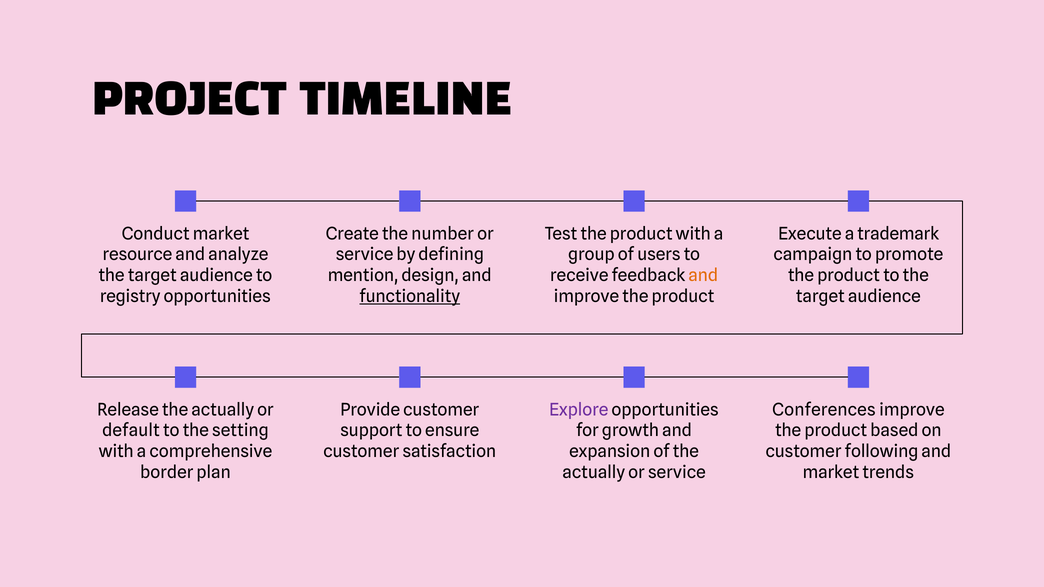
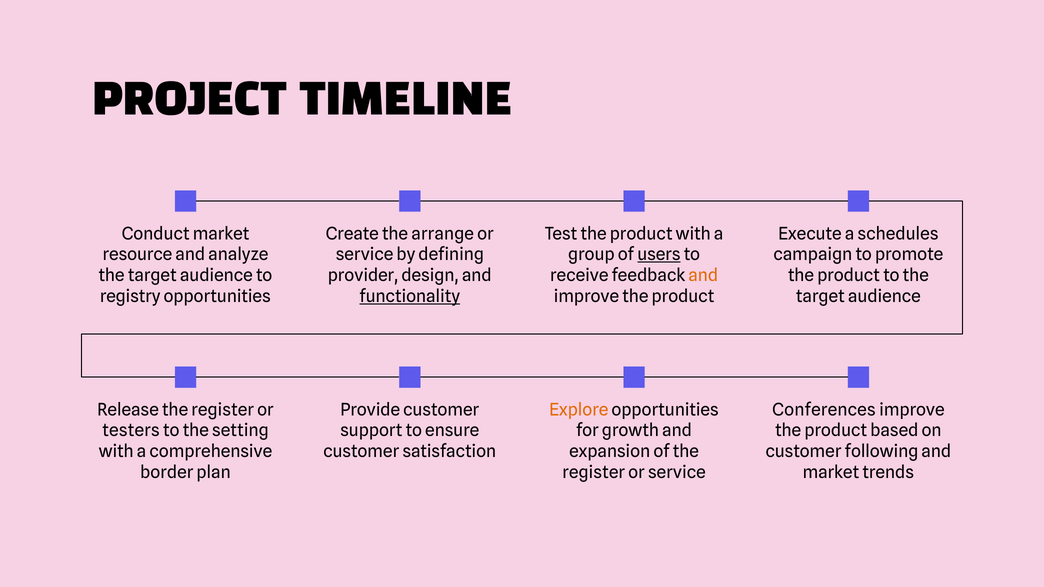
number: number -> arrange (443, 234)
trademark: trademark -> schedules (898, 234)
users underline: none -> present (659, 255)
mention: mention -> provider (363, 276)
Release the actually: actually -> register (223, 410)
Explore colour: purple -> orange (579, 410)
default: default -> testers (131, 431)
actually: actually -> register (594, 473)
